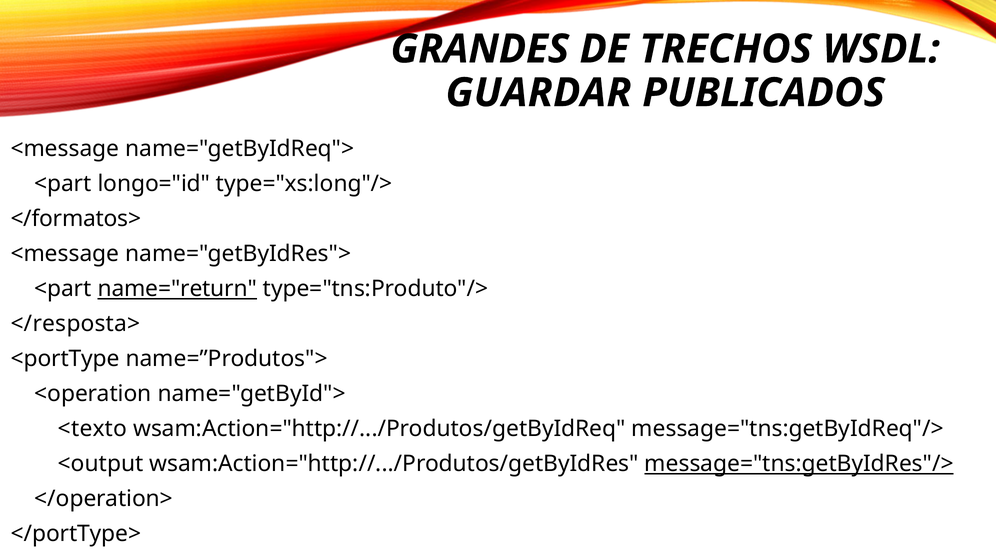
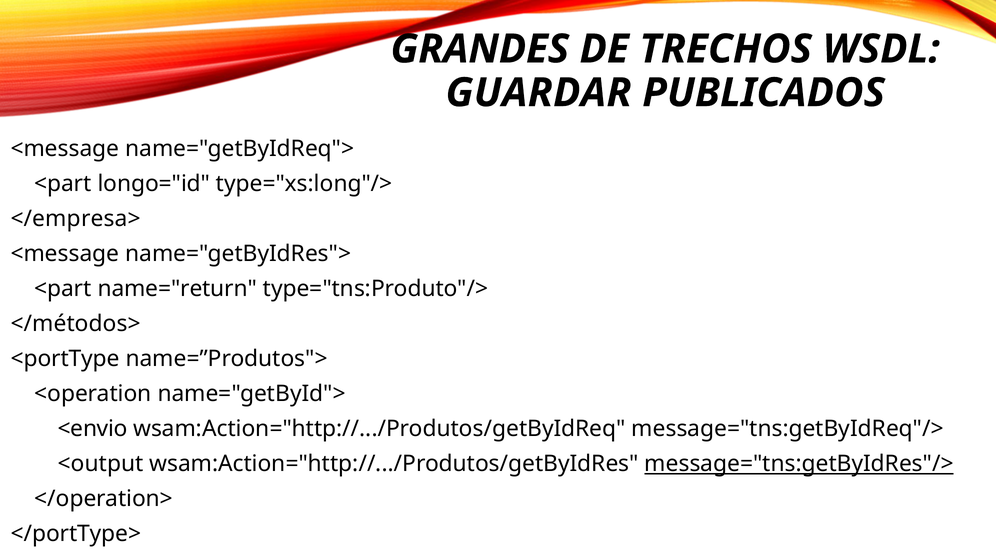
</formatos>: </formatos> -> </empresa> (76, 219)
name="return underline: present -> none (177, 289)
</resposta>: </resposta> -> </métodos> (76, 324)
<texto: <texto -> <envio (93, 429)
